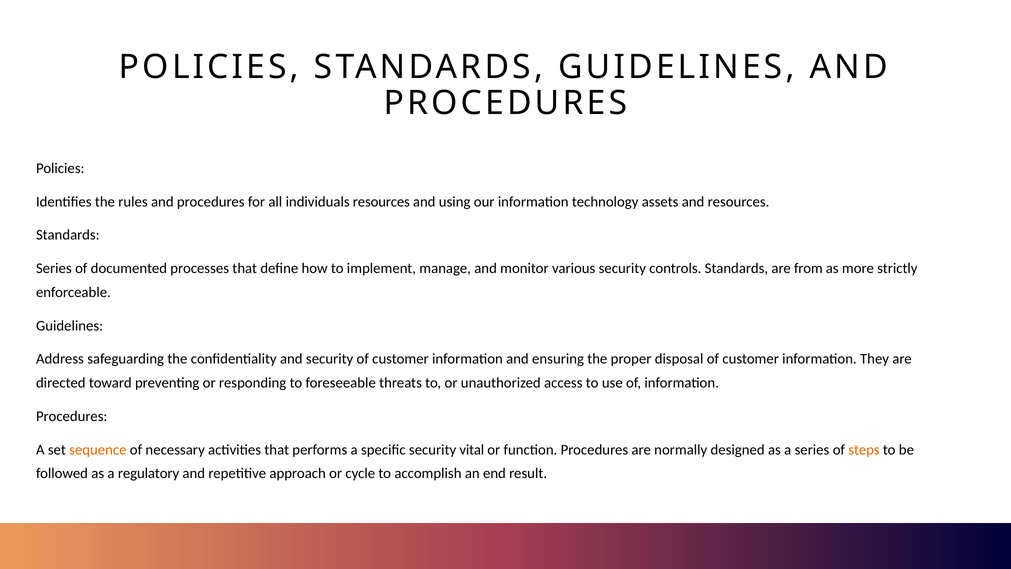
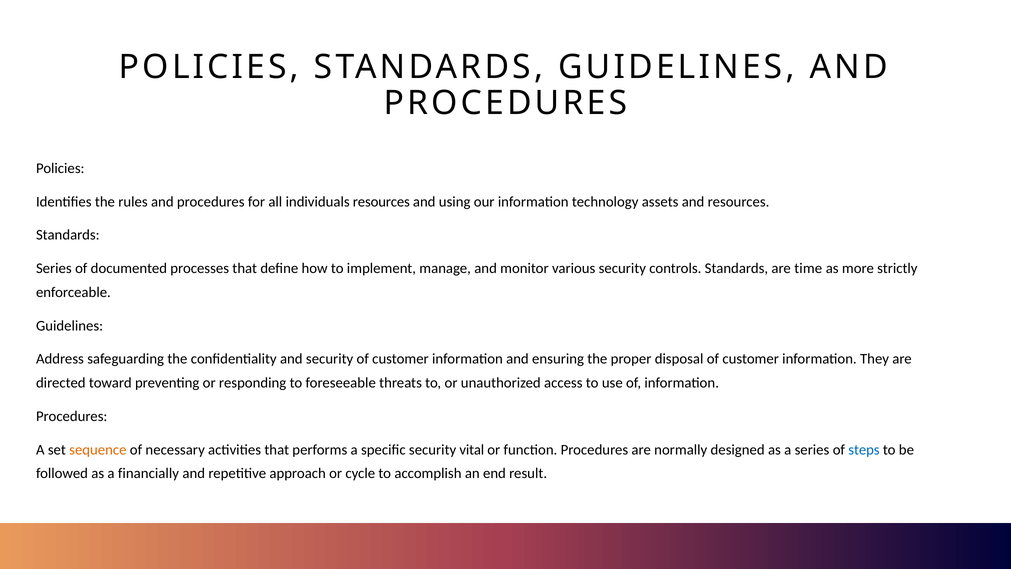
from: from -> time (808, 268)
steps colour: orange -> blue (864, 449)
regulatory: regulatory -> financially (148, 473)
